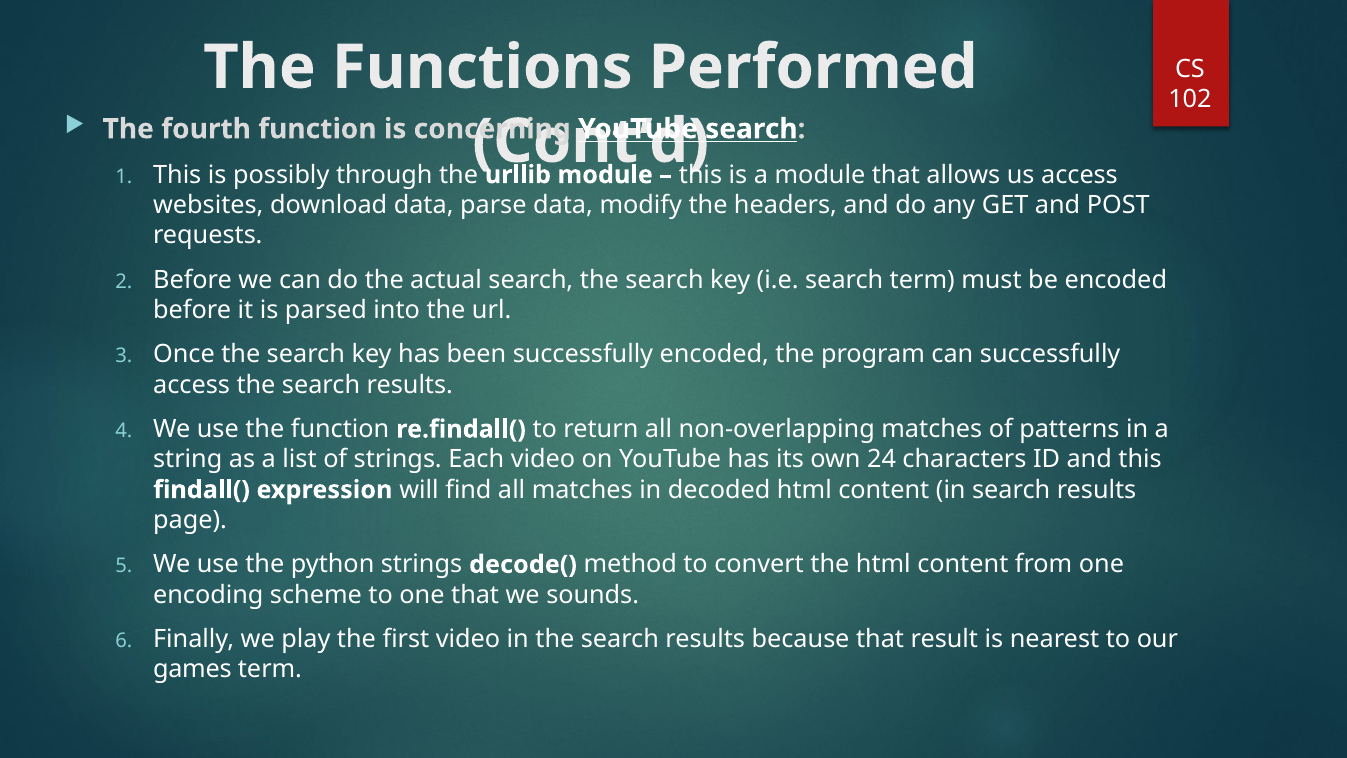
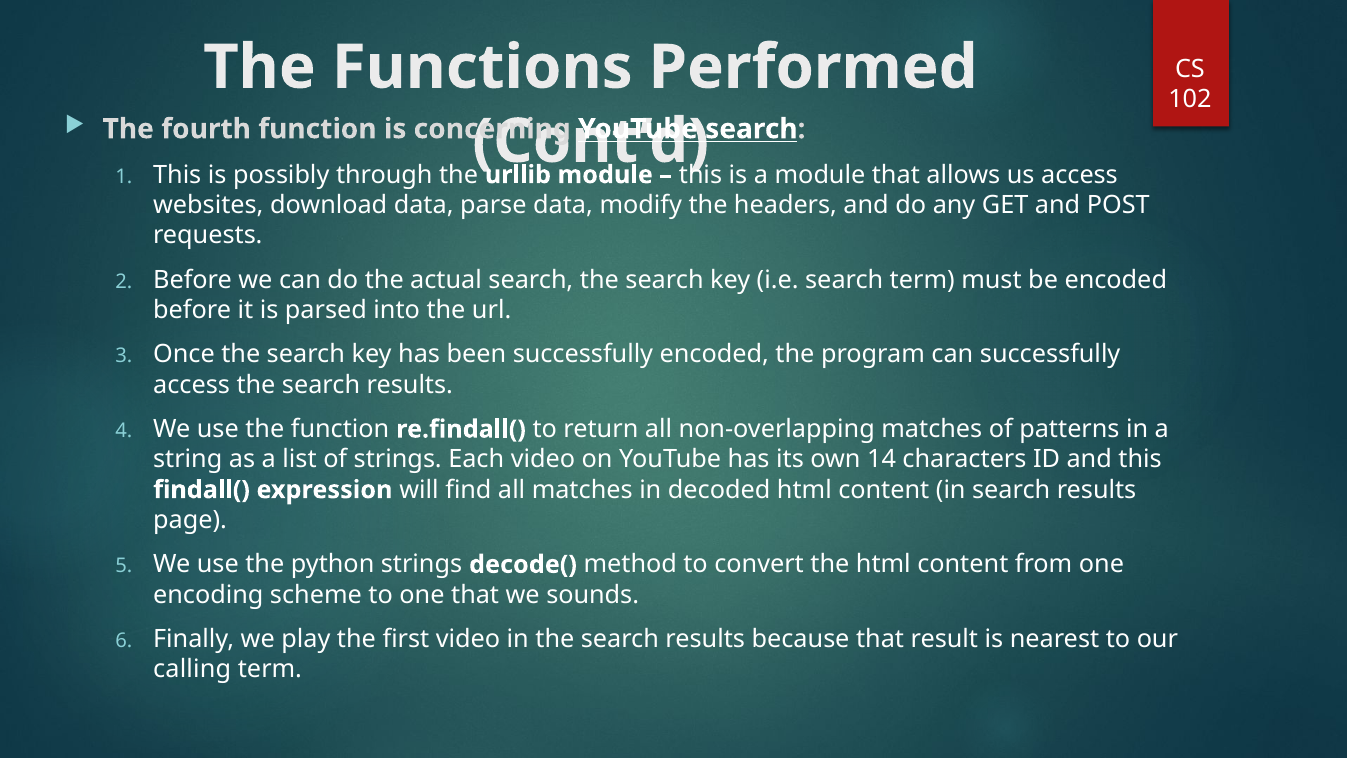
24: 24 -> 14 (882, 459)
games: games -> calling (192, 669)
